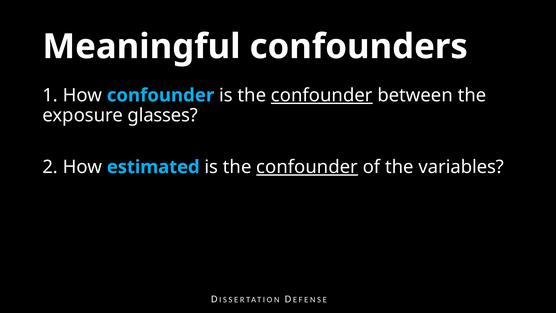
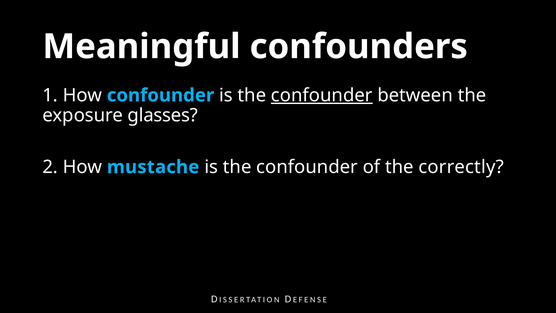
estimated: estimated -> mustache (153, 167)
confounder underline: present -> none (307, 167)
variables: variables -> correctly (461, 167)
